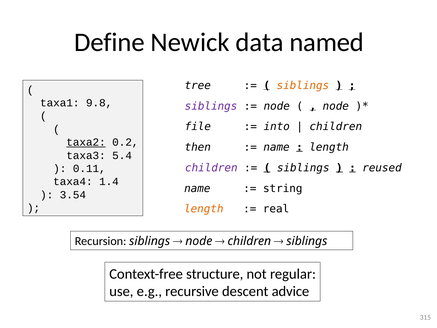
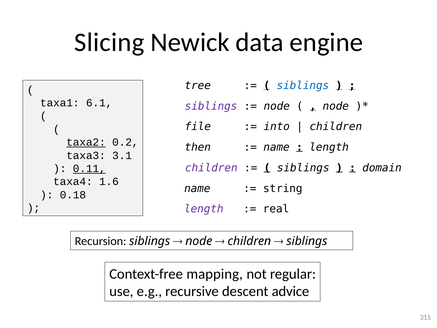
Define: Define -> Slicing (109, 42)
named: named -> engine (326, 42)
siblings colour: orange -> blue (303, 85)
9.8: 9.8 -> 6.1 (99, 103)
5.4: 5.4 -> 3.1 (122, 155)
reused: reused -> domain (382, 168)
0.11 underline: none -> present (89, 168)
1.4: 1.4 -> 1.6 (109, 182)
3.54: 3.54 -> 0.18 (73, 195)
length colour: orange -> purple (204, 209)
structure: structure -> mapping (215, 274)
